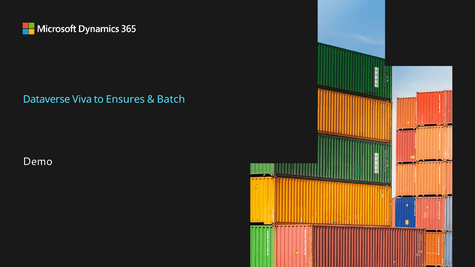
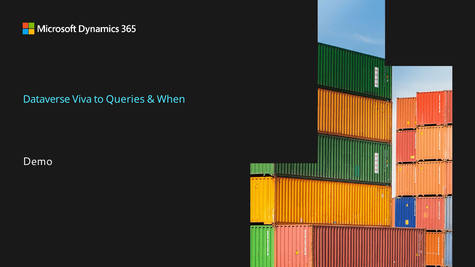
Ensures: Ensures -> Queries (125, 100)
Batch: Batch -> When (171, 100)
